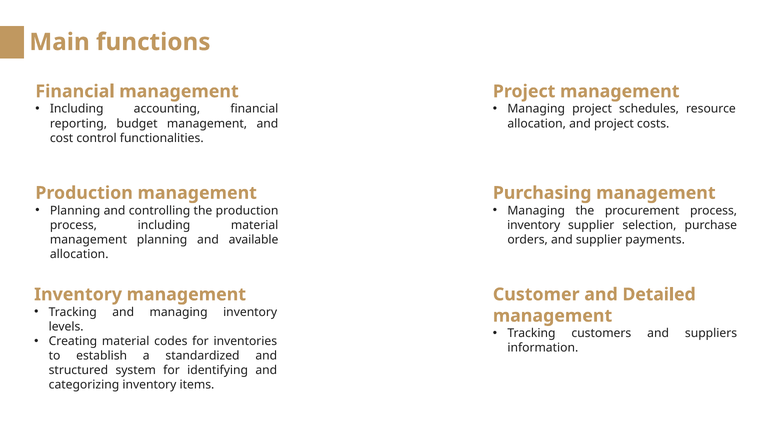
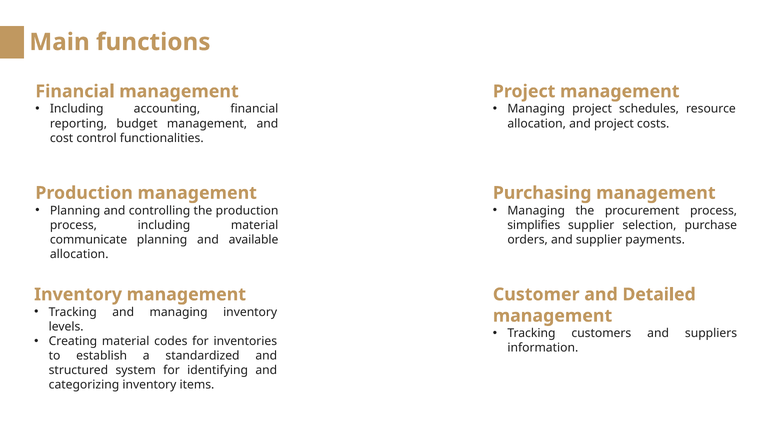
inventory: inventory -> simplifies (534, 225)
management: management -> communicate (89, 240)
